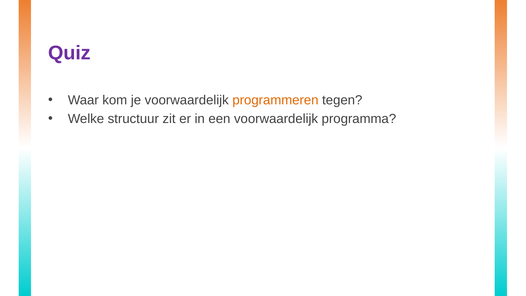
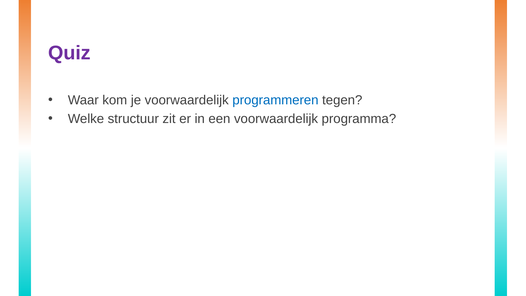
programmeren colour: orange -> blue (275, 100)
